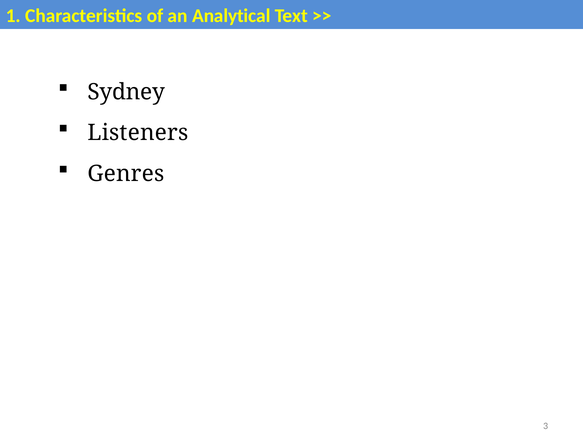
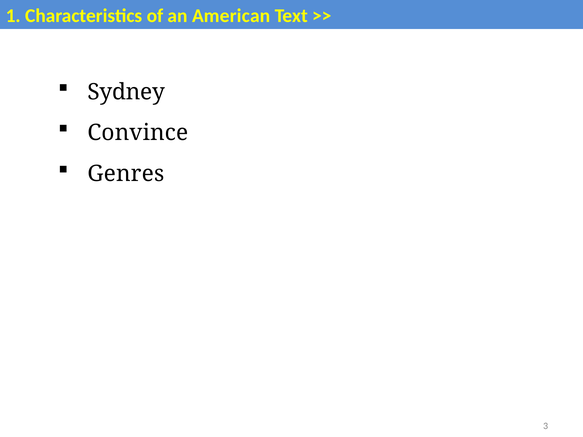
Analytical: Analytical -> American (231, 16)
Listeners: Listeners -> Convince (138, 133)
